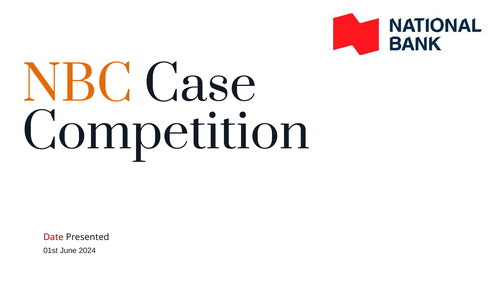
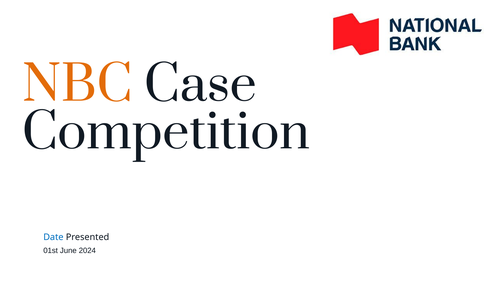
Date colour: red -> blue (53, 238)
